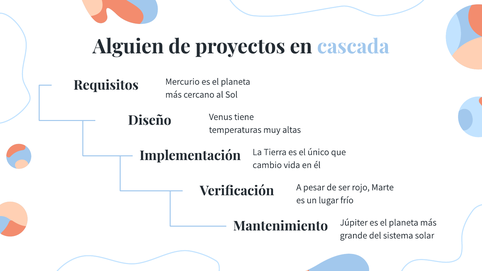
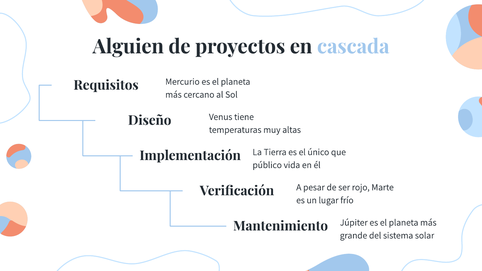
cambio: cambio -> público (267, 165)
